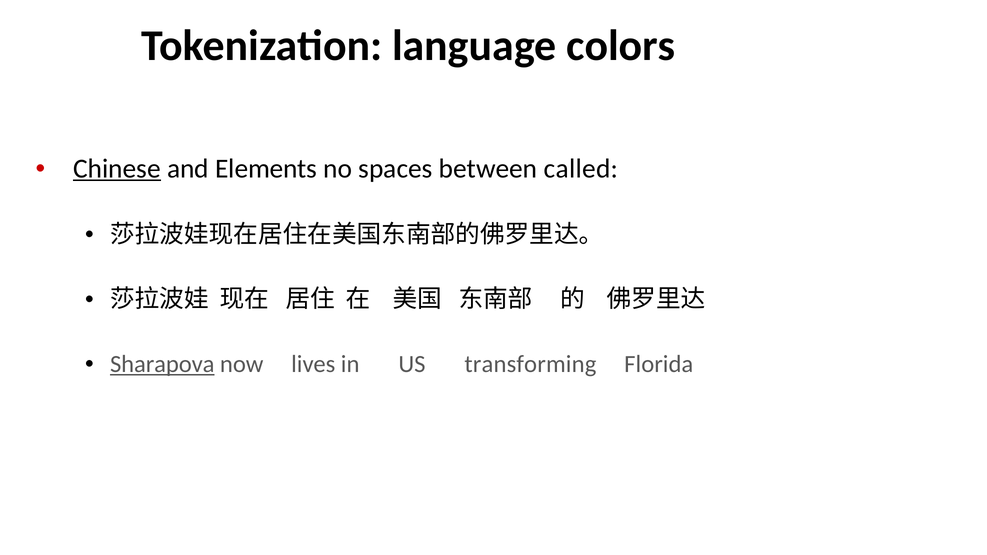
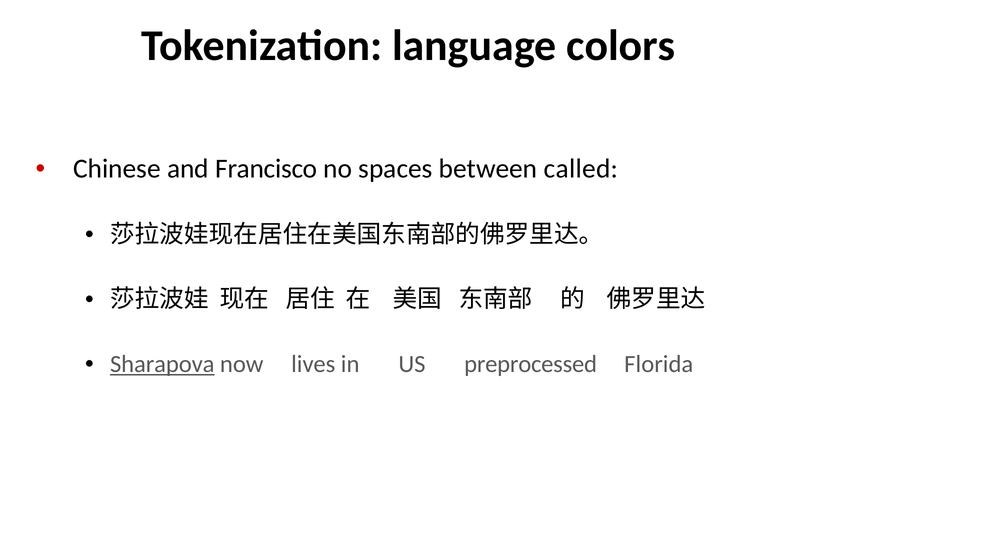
Chinese underline: present -> none (117, 169)
Elements: Elements -> Francisco (266, 169)
transforming: transforming -> preprocessed (531, 364)
